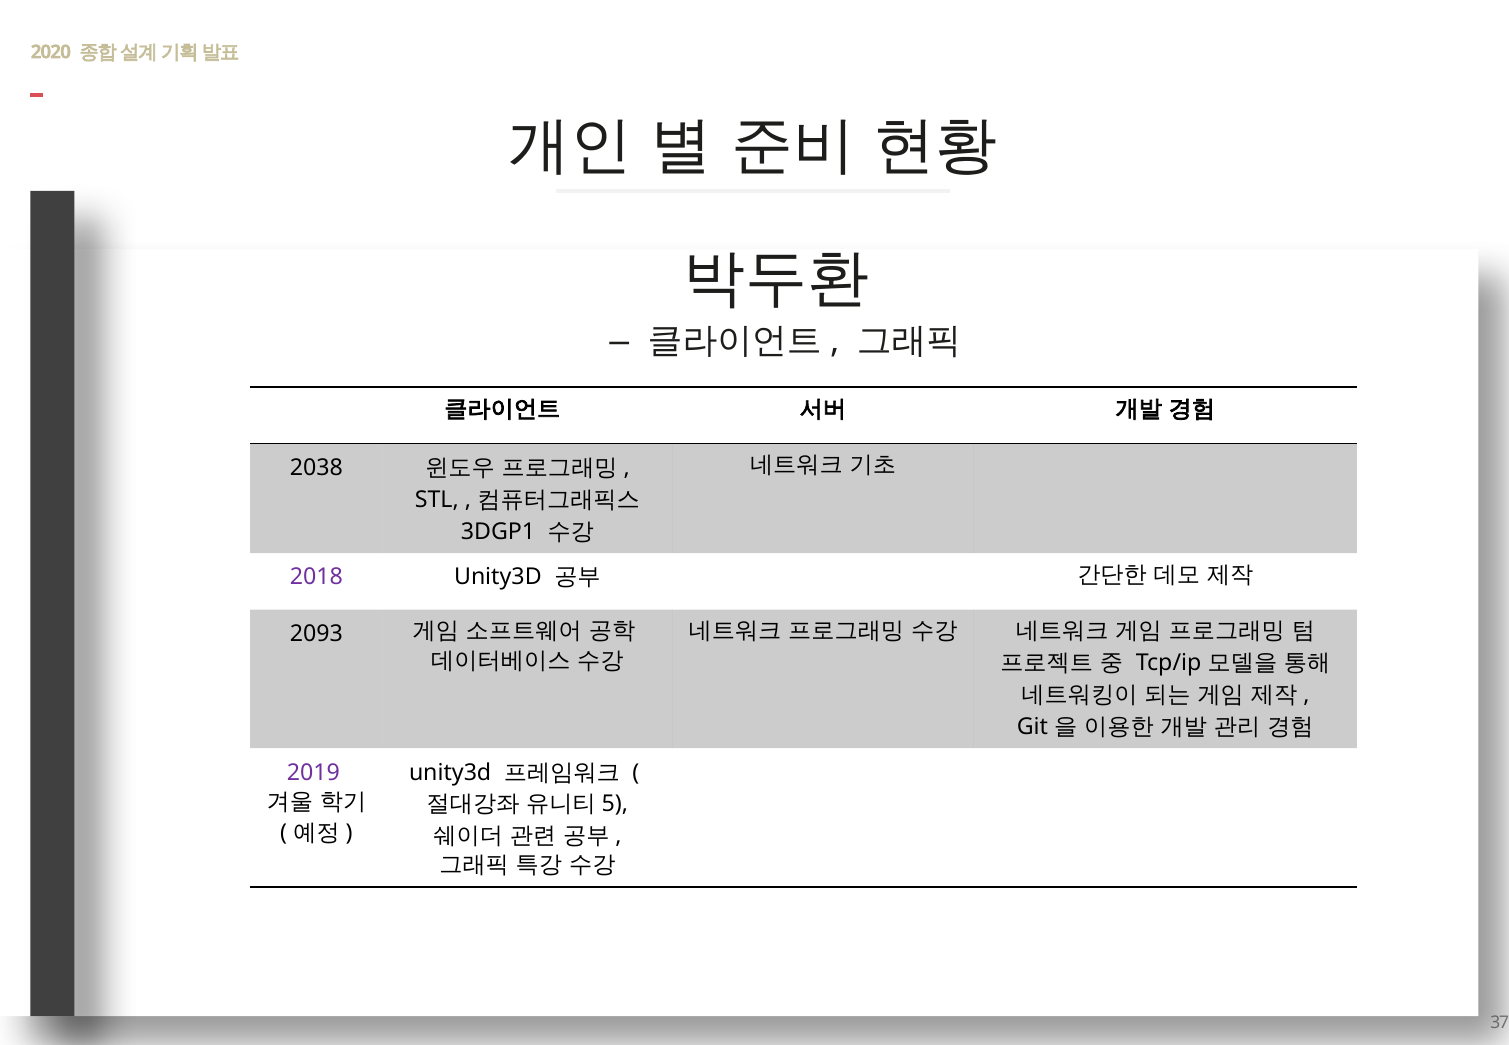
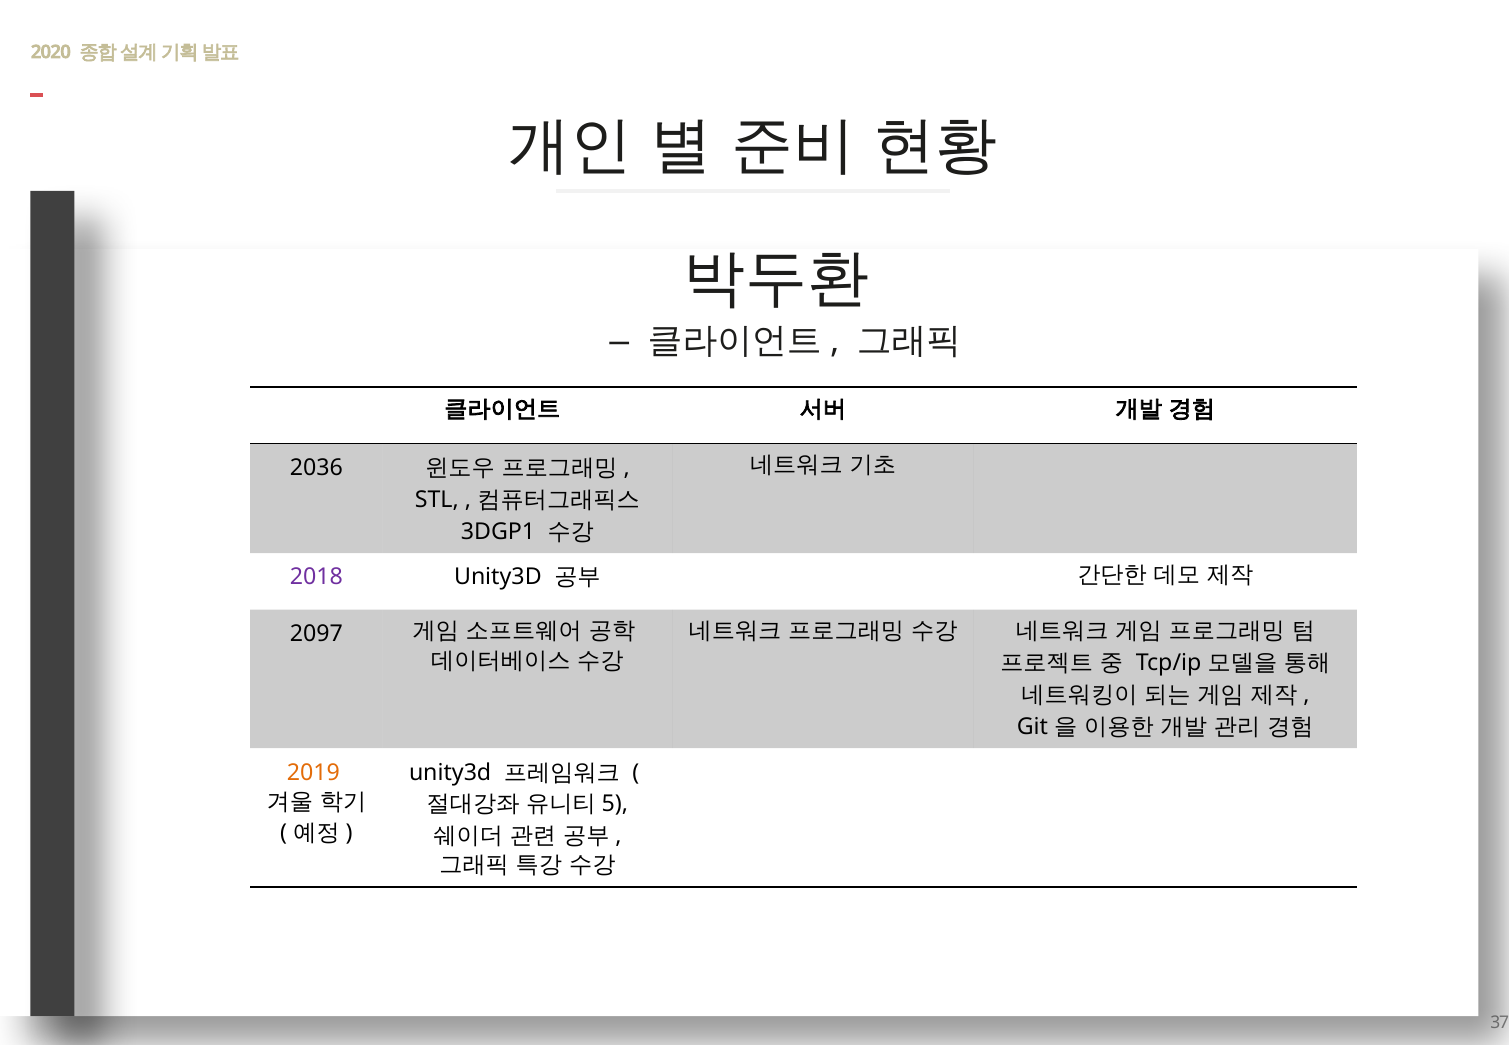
2038: 2038 -> 2036 (316, 468)
2093: 2093 -> 2097 (316, 634)
2019 colour: purple -> orange (313, 772)
